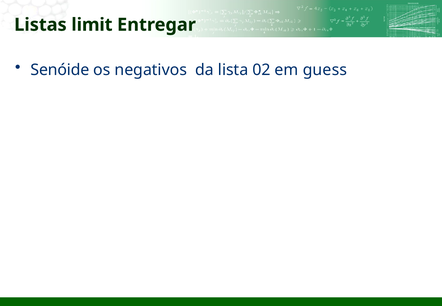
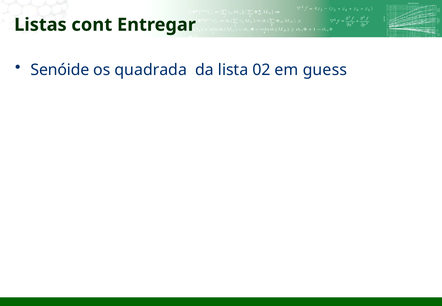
limit: limit -> cont (92, 25)
negativos: negativos -> quadrada (151, 70)
